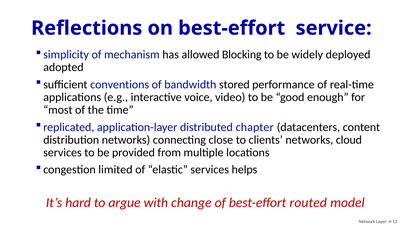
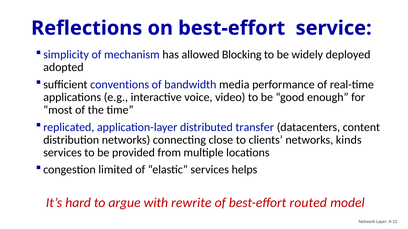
stored: stored -> media (234, 85)
chapter: chapter -> transfer (255, 127)
cloud: cloud -> kinds (349, 140)
change: change -> rewrite (191, 203)
